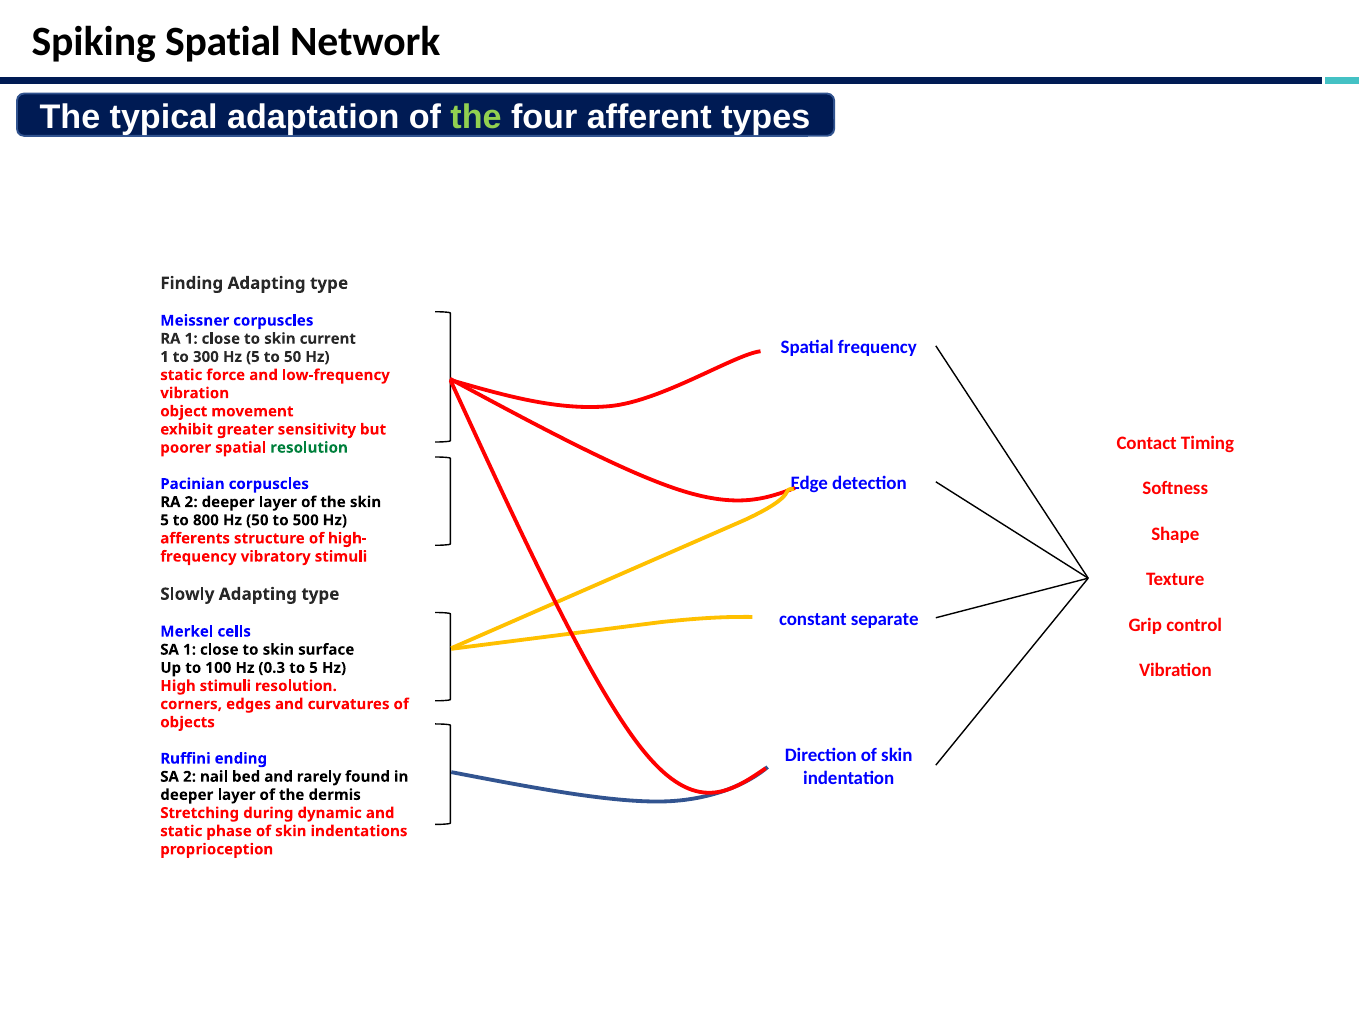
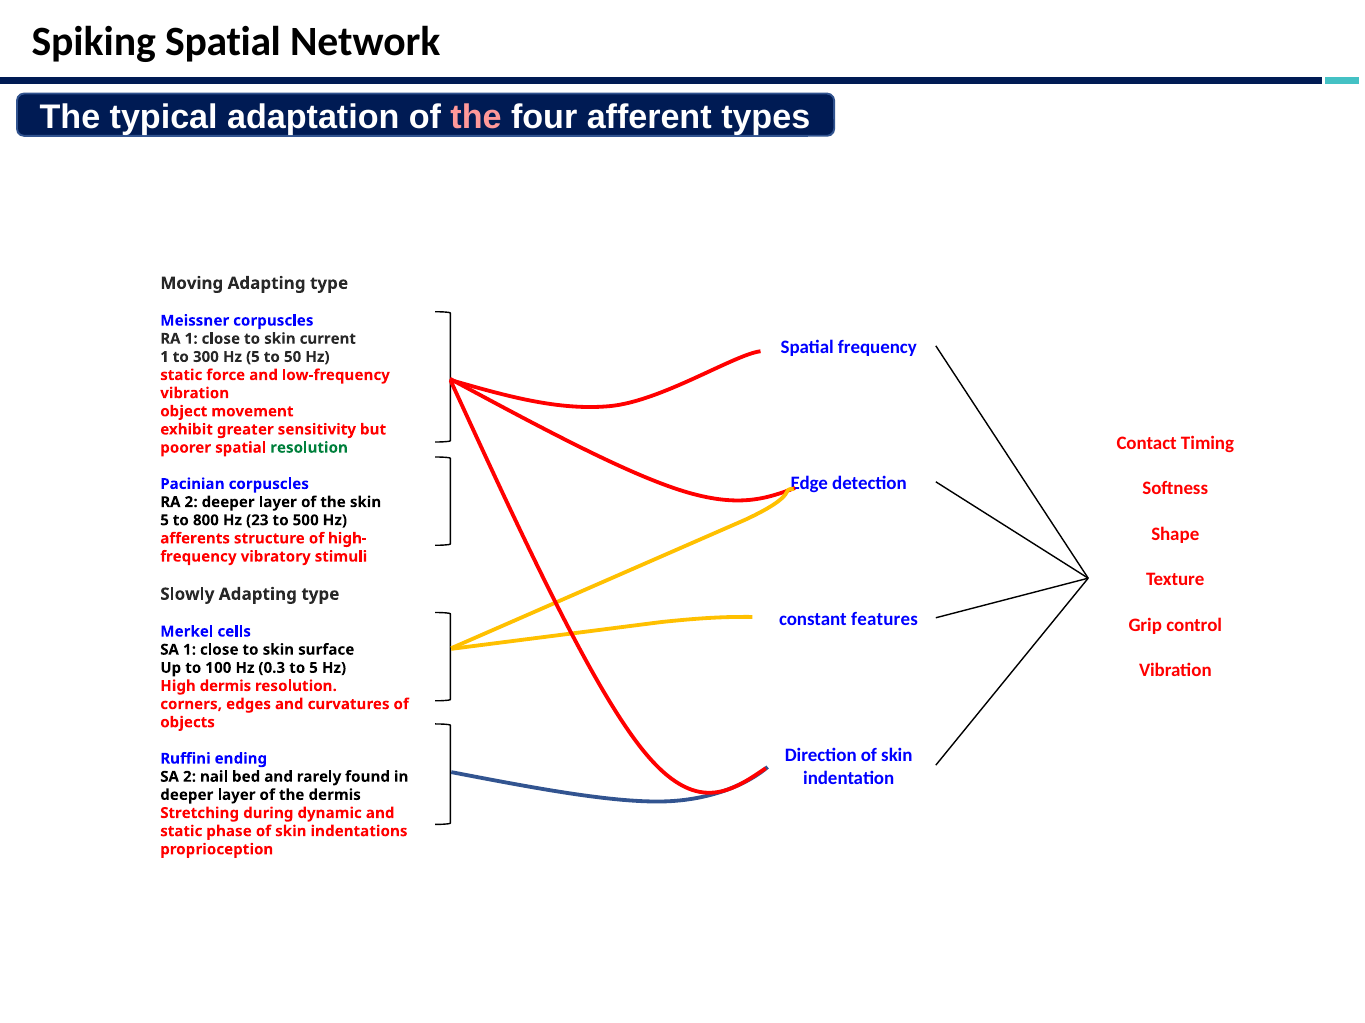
the colour: light green -> pink (476, 117)
Finding: Finding -> Moving (192, 283)
Hz 50: 50 -> 23 (257, 521)
separate: separate -> features (885, 620)
High stimuli: stimuli -> dermis (225, 686)
